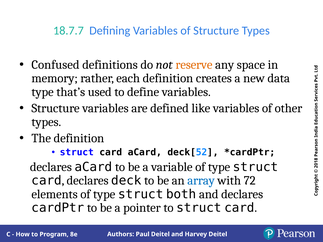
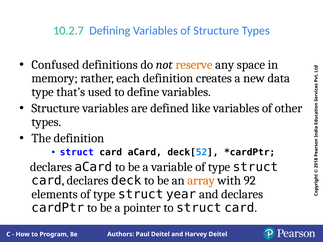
18.7.7: 18.7.7 -> 10.2.7 (68, 31)
array colour: blue -> orange (201, 181)
72: 72 -> 92 (250, 181)
both: both -> year (181, 194)
